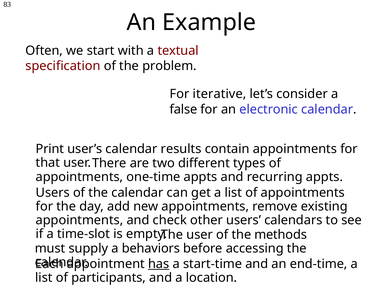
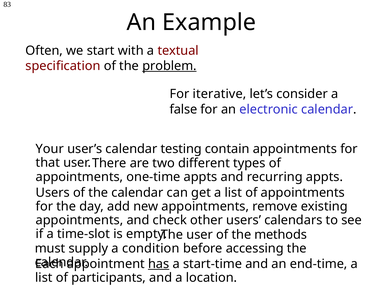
problem underline: none -> present (169, 66)
Print: Print -> Your (50, 149)
results: results -> testing (181, 149)
behaviors: behaviors -> condition (151, 249)
